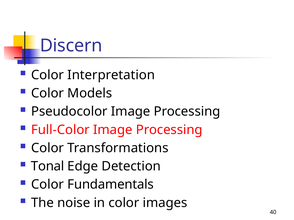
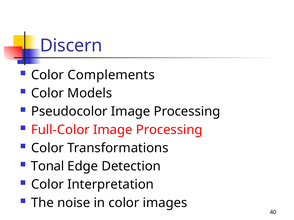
Interpretation: Interpretation -> Complements (111, 75)
Fundamentals: Fundamentals -> Interpretation (111, 185)
